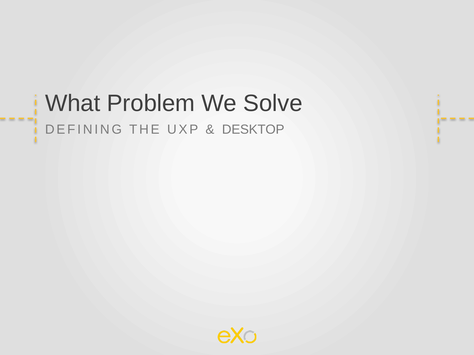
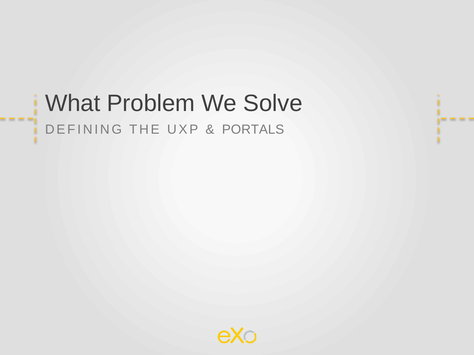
DESKTOP: DESKTOP -> PORTALS (253, 130)
